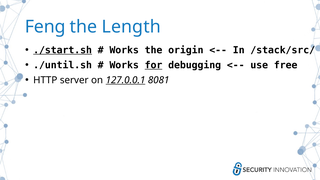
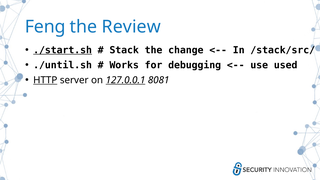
Length: Length -> Review (131, 27)
Works: Works -> Stack (124, 50)
origin: origin -> change (186, 50)
for underline: present -> none (154, 65)
free: free -> used (286, 65)
HTTP underline: none -> present (45, 80)
